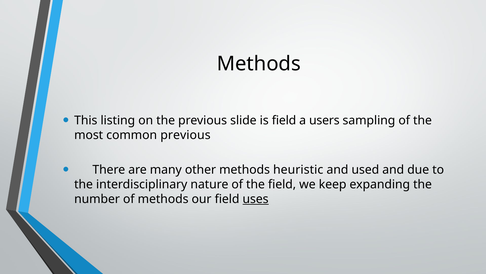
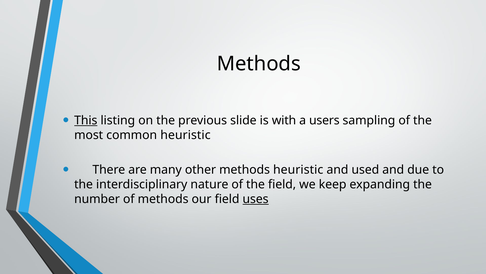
This underline: none -> present (86, 120)
is field: field -> with (284, 120)
common previous: previous -> heuristic (185, 135)
